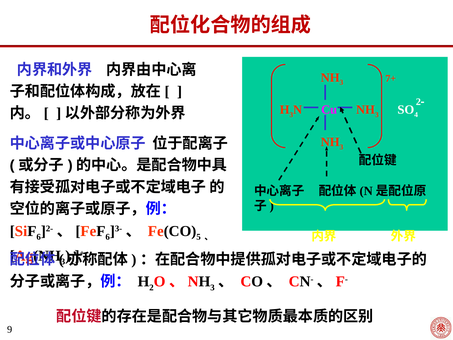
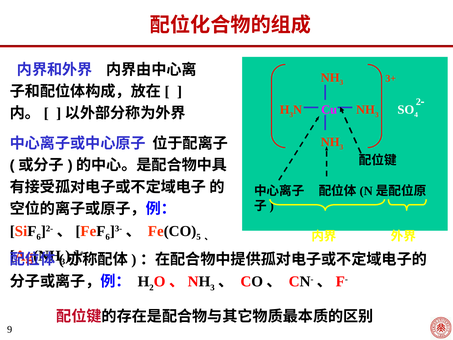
7+: 7+ -> 3+ (391, 78)
